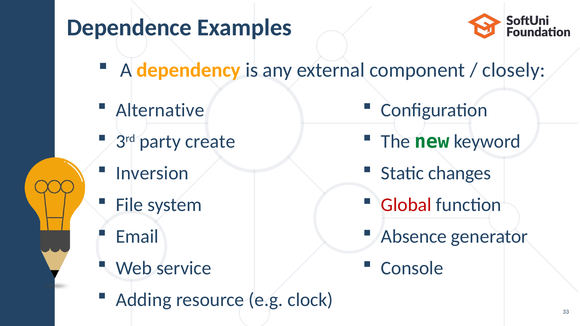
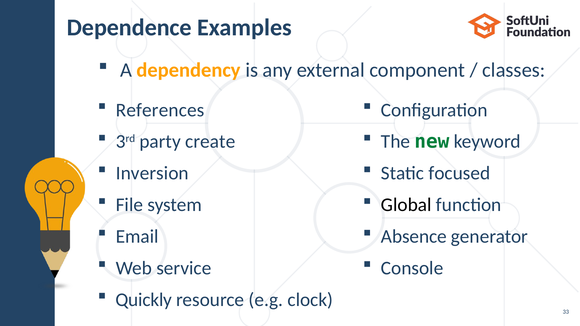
closely: closely -> classes (514, 70)
Alternative: Alternative -> References (160, 110)
changes: changes -> focused (459, 173)
Global colour: red -> black (406, 205)
Adding: Adding -> Quickly (144, 300)
